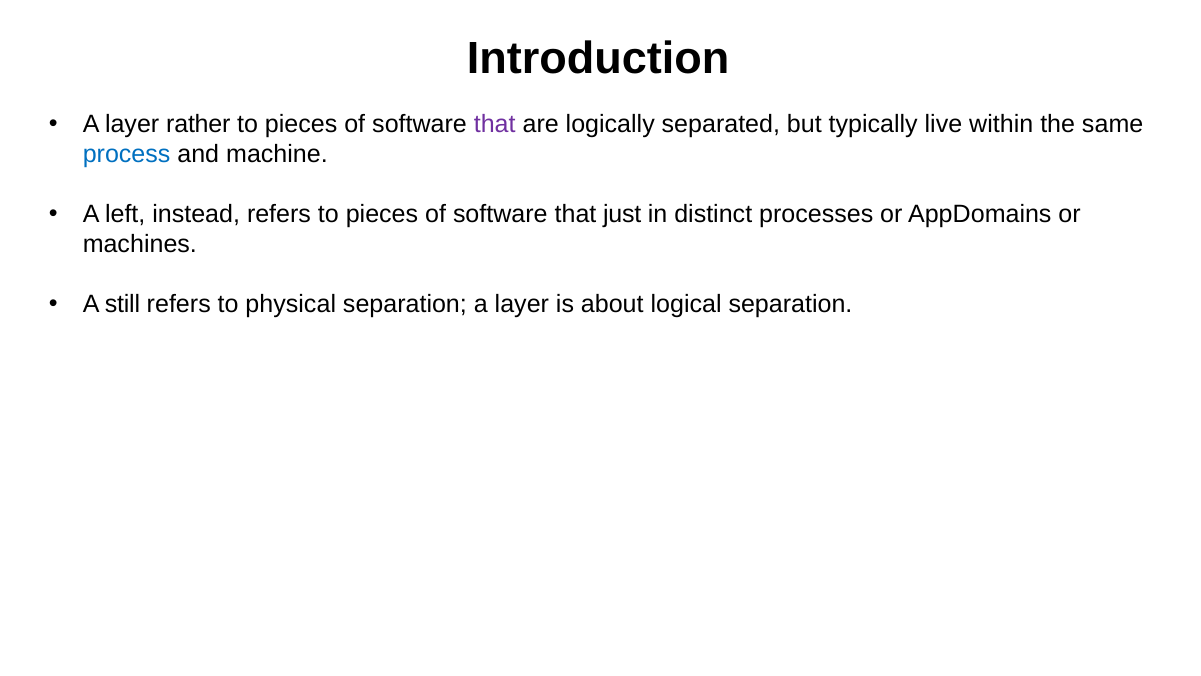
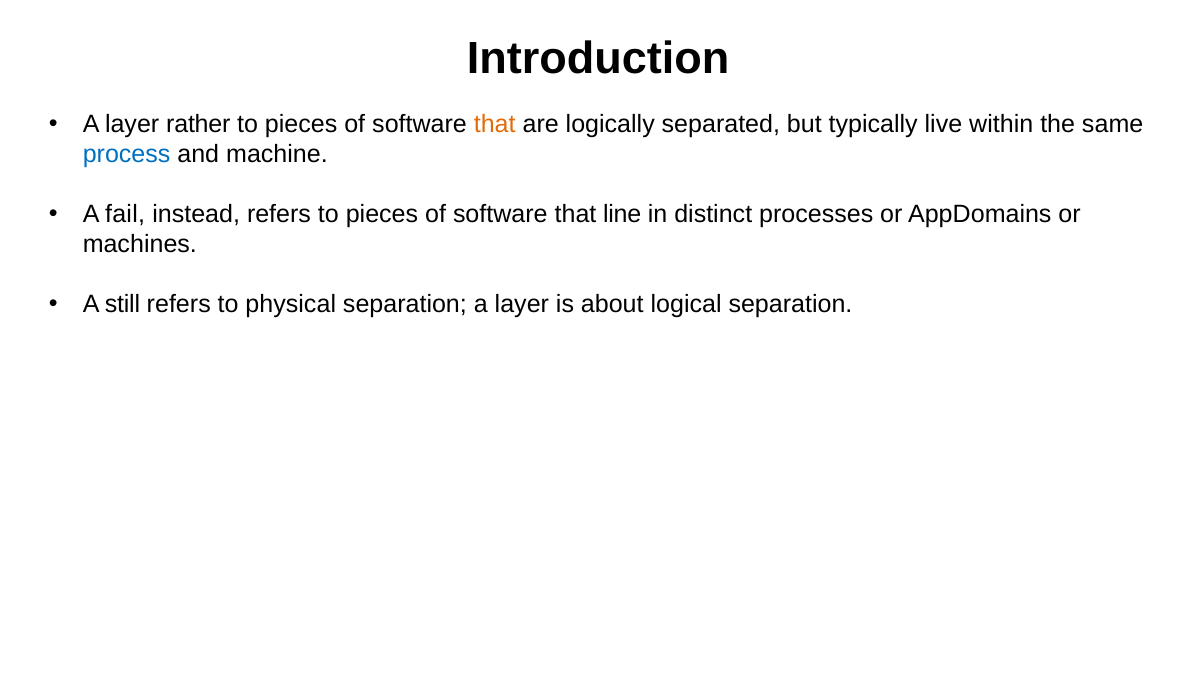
that colour: purple -> orange (495, 124)
left: left -> fail (125, 214)
just: just -> line (622, 214)
